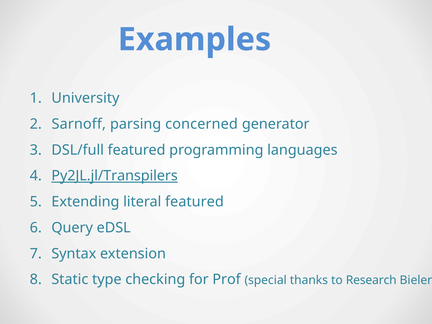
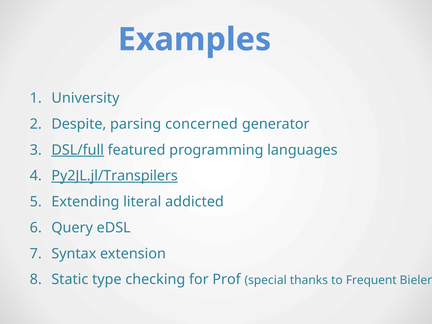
Sarnoff: Sarnoff -> Despite (79, 124)
DSL/full underline: none -> present (78, 150)
literal featured: featured -> addicted (194, 202)
Research: Research -> Frequent (371, 280)
